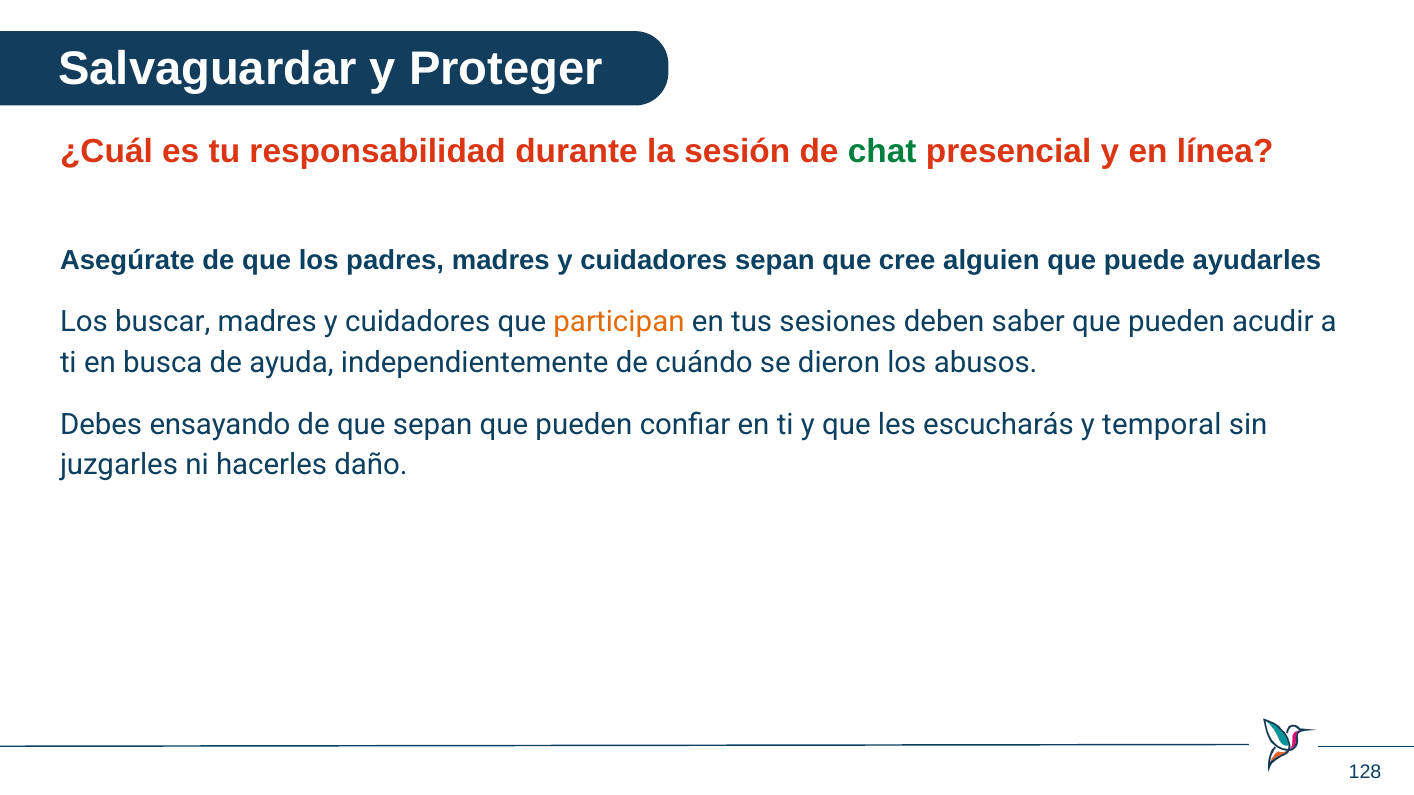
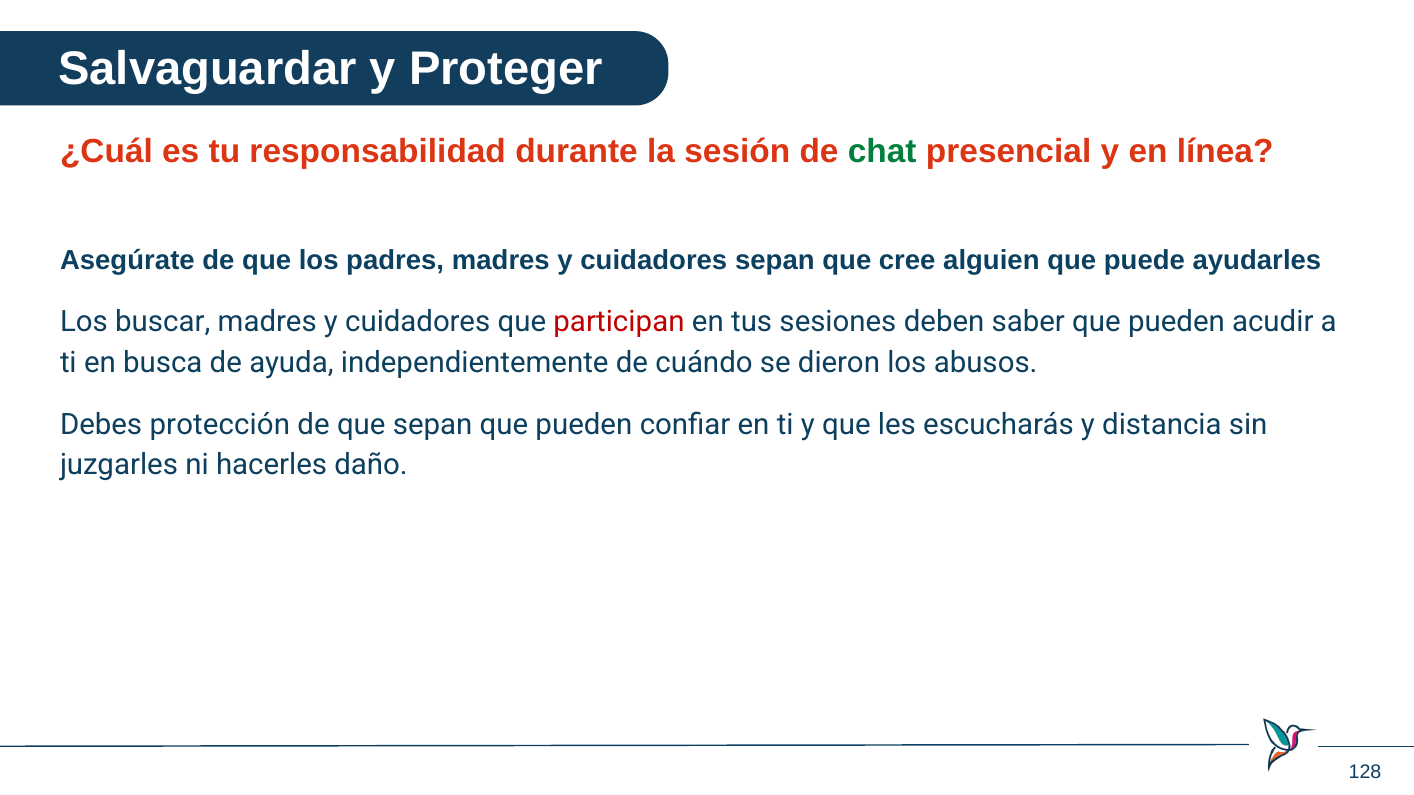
participan colour: orange -> red (619, 322)
ensayando: ensayando -> protección (220, 425)
temporal: temporal -> distancia (1162, 425)
